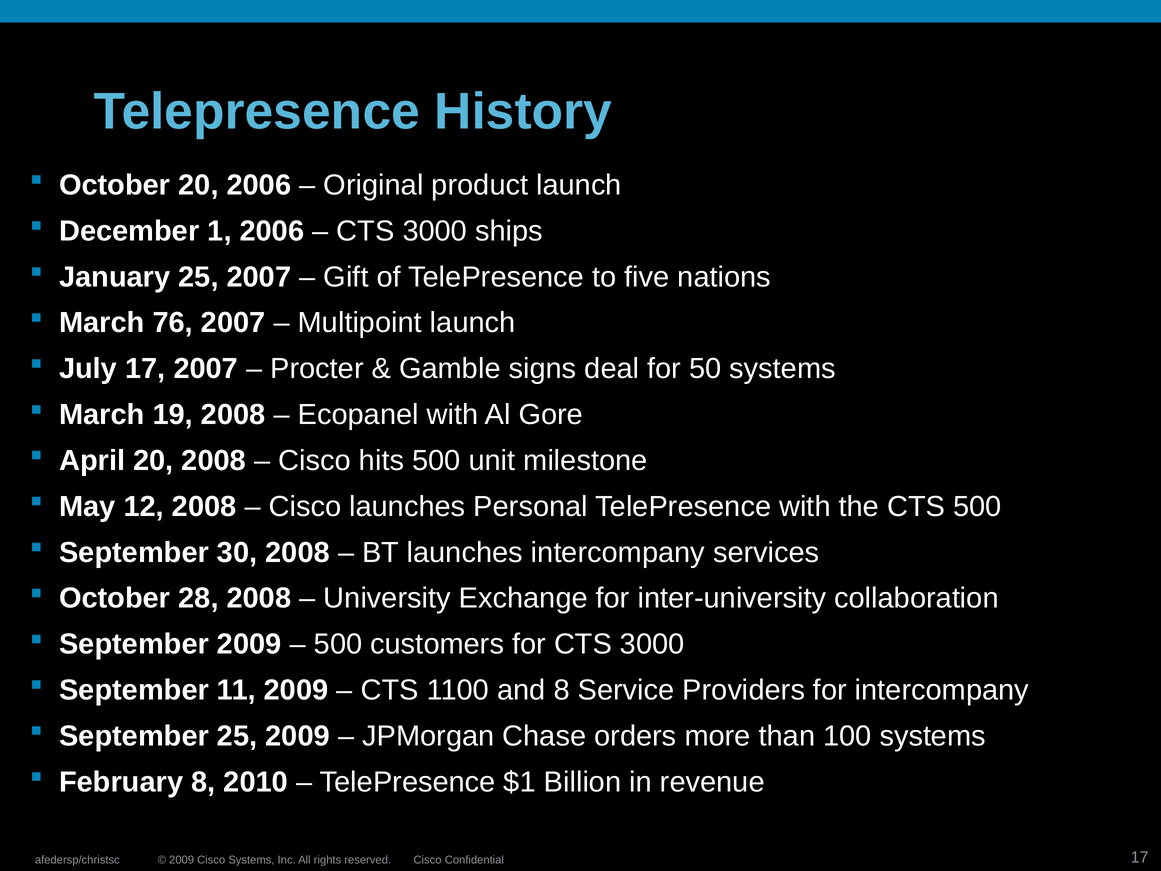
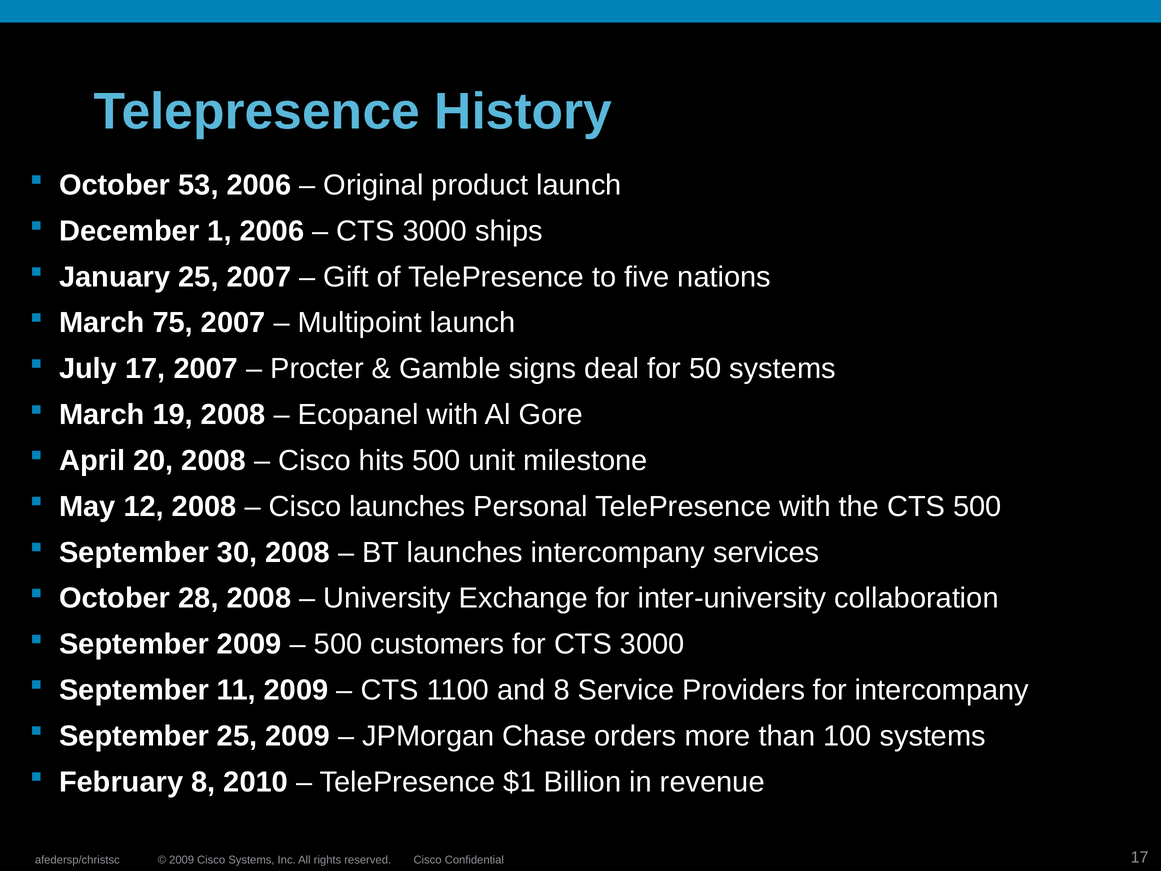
October 20: 20 -> 53 (198, 185)
76: 76 -> 75 (173, 323)
